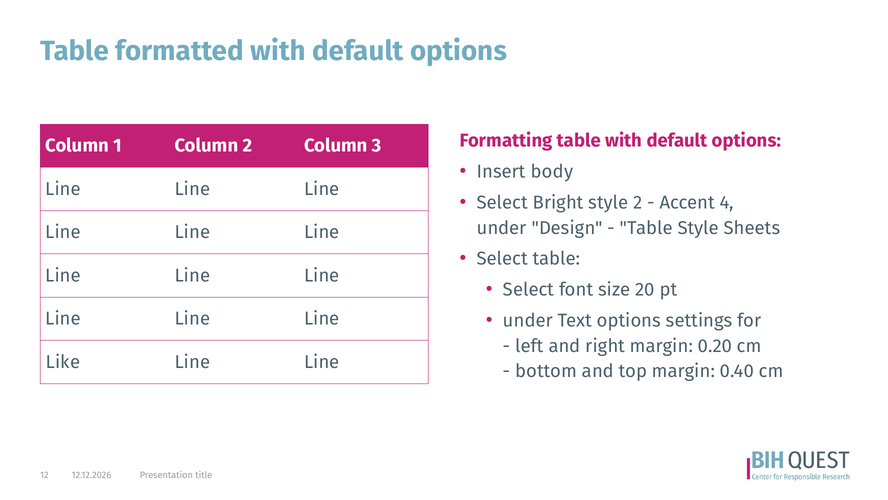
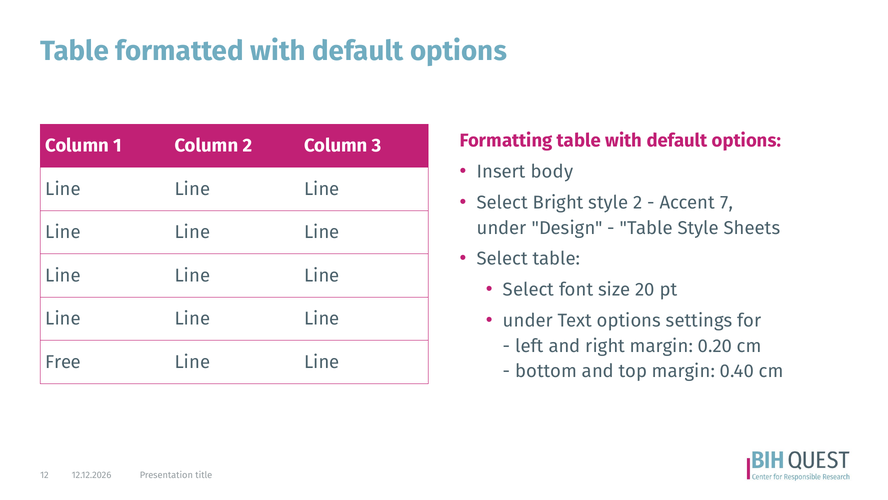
4: 4 -> 7 (727, 202)
Like: Like -> Free (63, 362)
